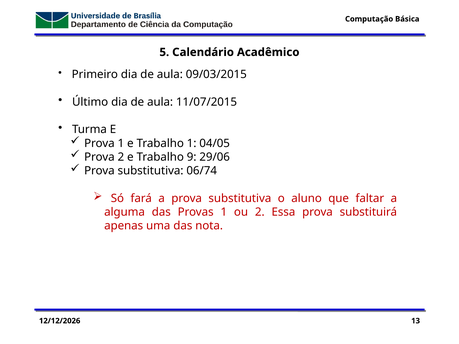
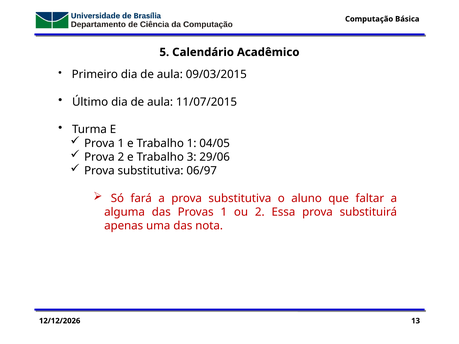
9: 9 -> 3 (192, 157)
06/74: 06/74 -> 06/97 (202, 171)
